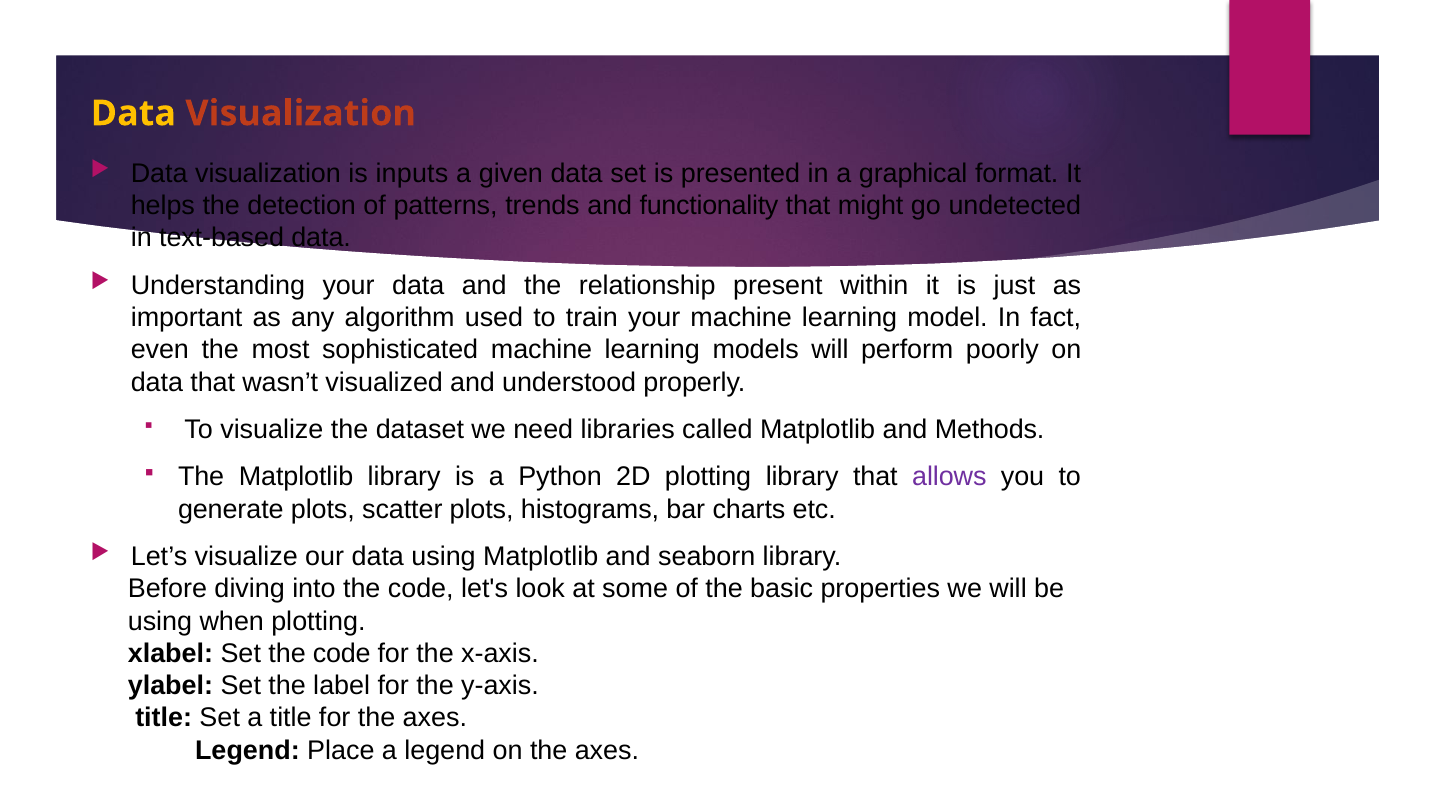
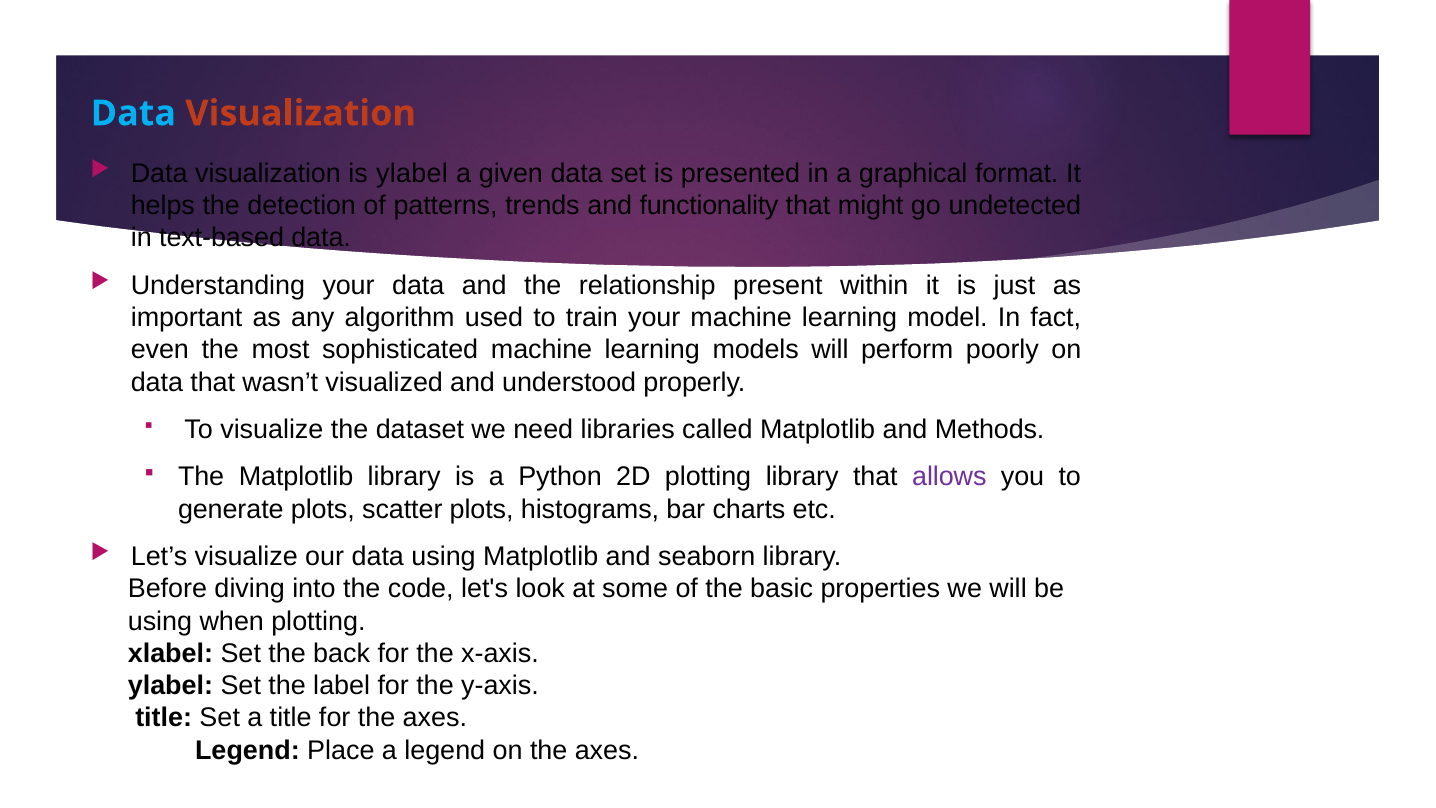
Data colour: yellow -> light blue (133, 113)
is inputs: inputs -> ylabel (412, 173)
Set the code: code -> back (342, 653)
